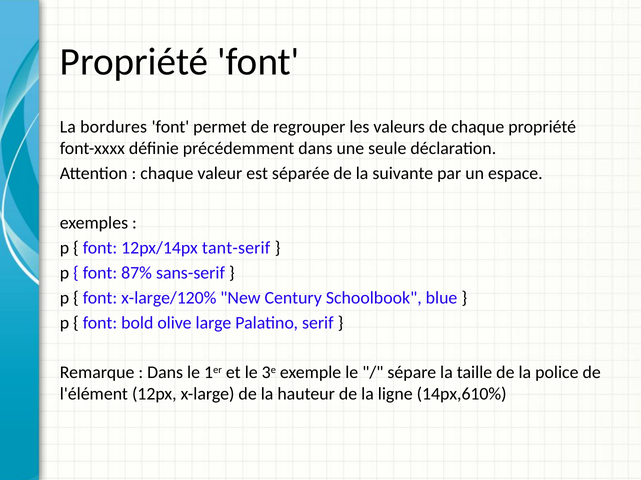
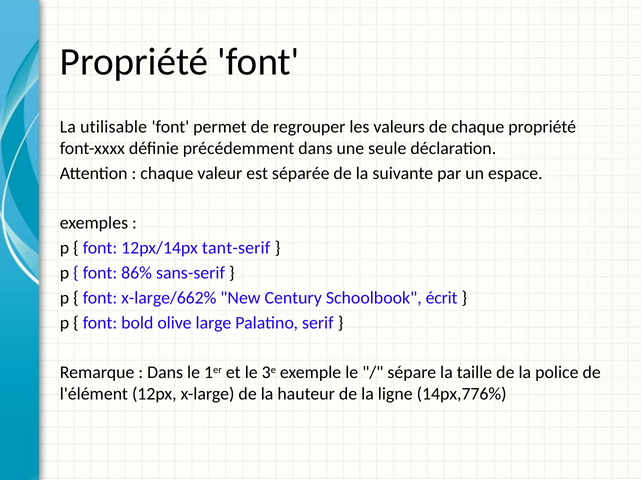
bordures: bordures -> utilisable (114, 127)
87%: 87% -> 86% (137, 273)
x-large/120%: x-large/120% -> x-large/662% (169, 298)
blue: blue -> écrit (442, 298)
14px,610%: 14px,610% -> 14px,776% (462, 395)
